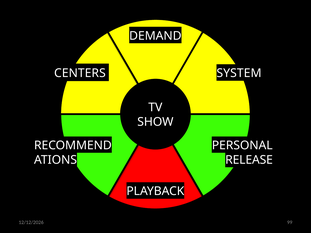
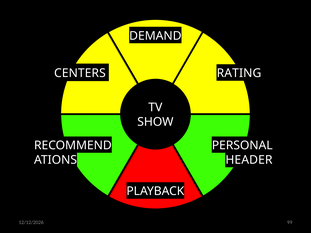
SYSTEM: SYSTEM -> RATING (239, 73)
RELEASE: RELEASE -> HEADER (249, 160)
